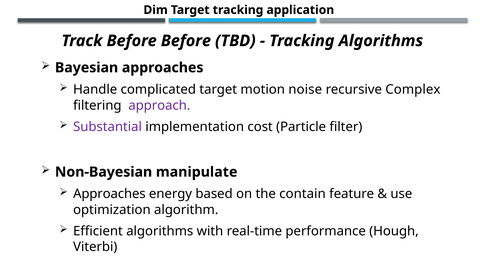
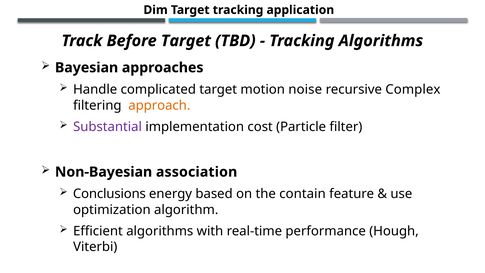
Before Before: Before -> Target (186, 41)
approach colour: purple -> orange (159, 105)
manipulate: manipulate -> association (197, 172)
Approaches: Approaches -> Conclusions (109, 194)
